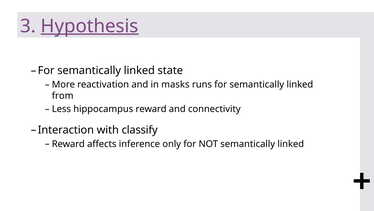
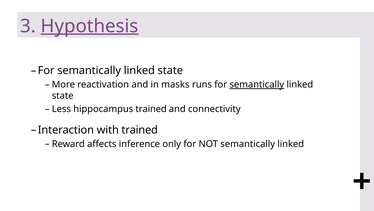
semantically underline: none -> present (257, 84)
from: from -> state (63, 96)
hippocampus reward: reward -> trained (151, 109)
with classify: classify -> trained (140, 130)
